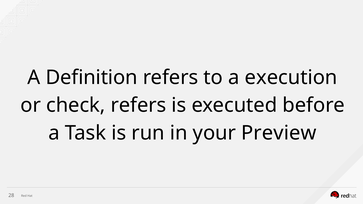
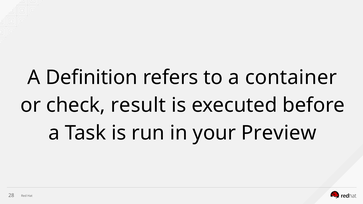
execution: execution -> container (291, 78)
check refers: refers -> result (138, 105)
